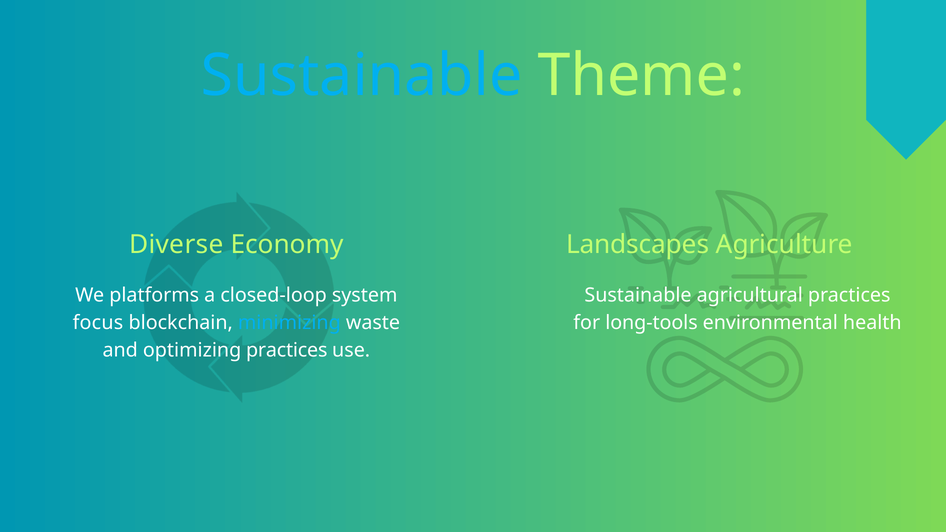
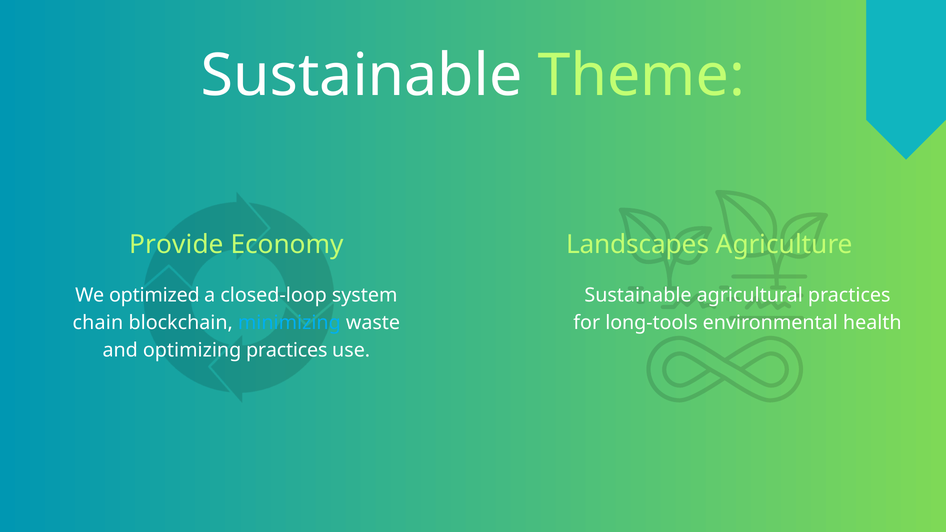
Sustainable colour: light blue -> white (362, 76)
Diverse: Diverse -> Provide (176, 245)
platforms: platforms -> optimized (154, 295)
focus: focus -> chain (98, 323)
